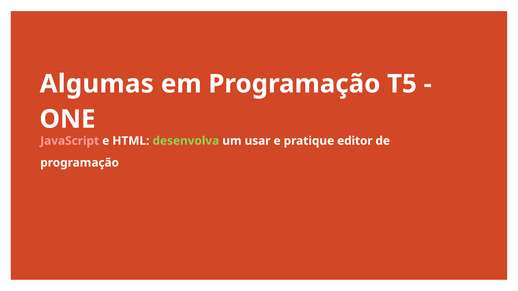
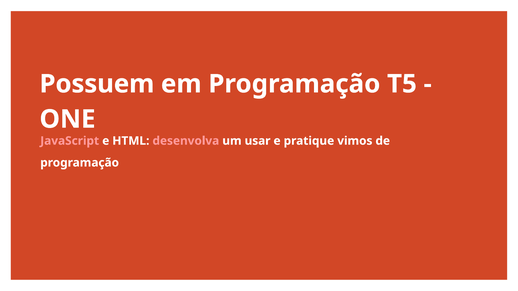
Algumas: Algumas -> Possuem (97, 84)
desenvolva colour: light green -> pink (186, 141)
editor: editor -> vimos (355, 141)
